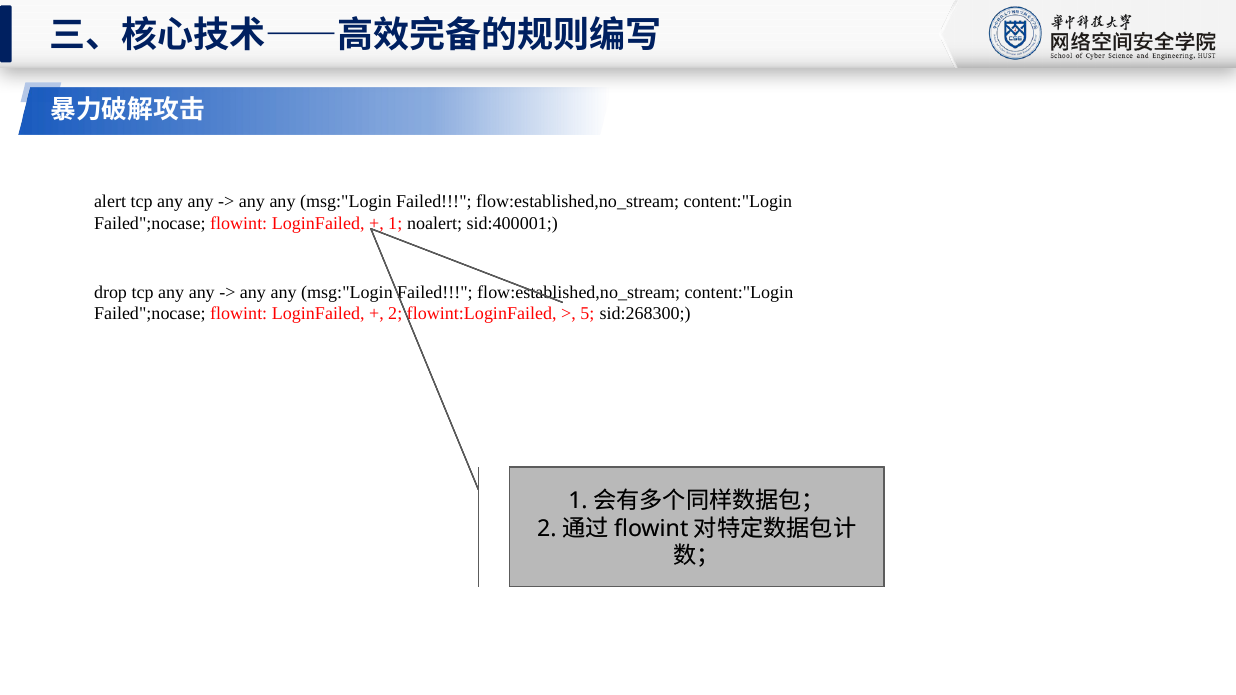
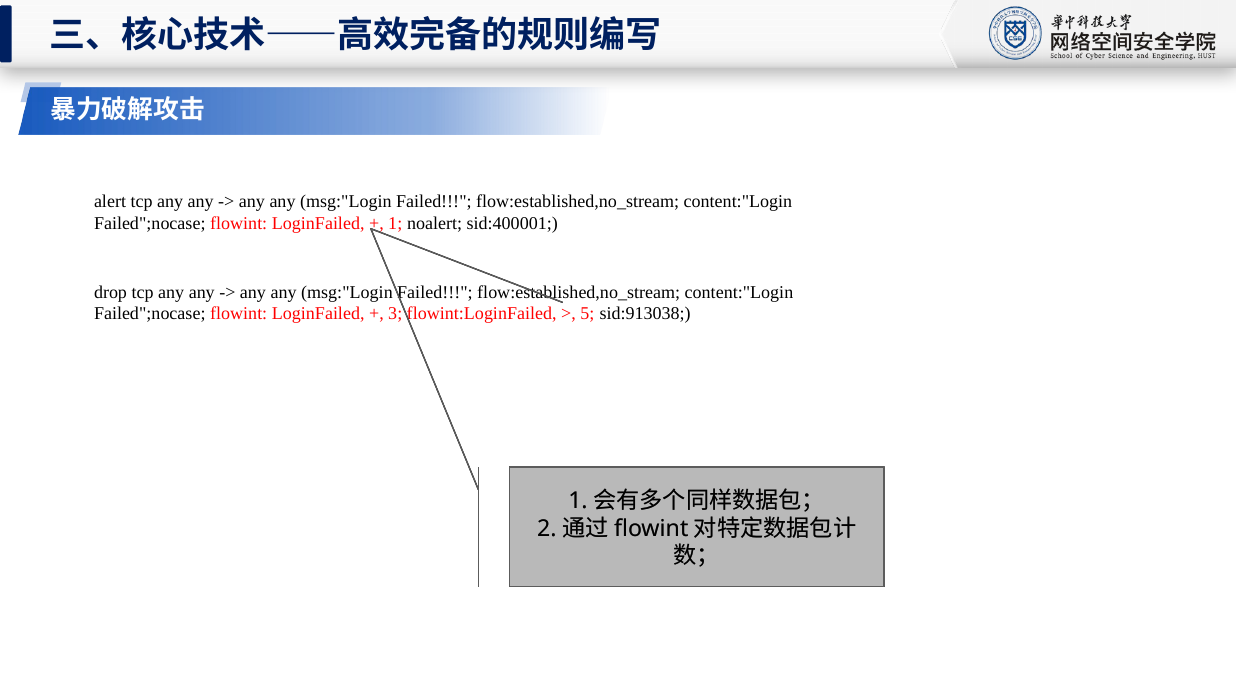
2: 2 -> 3 (395, 314)
sid:268300: sid:268300 -> sid:913038 (645, 314)
